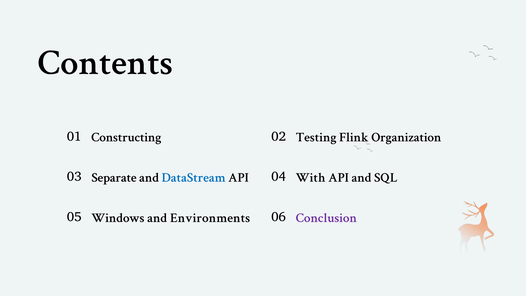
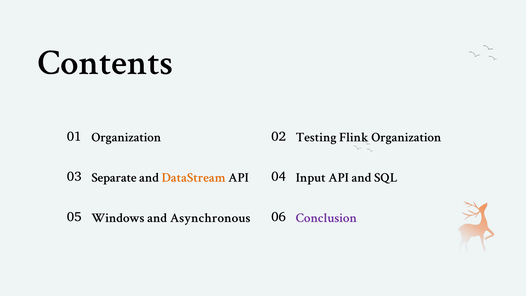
01 Constructing: Constructing -> Organization (126, 137)
DataStream colour: blue -> orange (194, 177)
With: With -> Input (311, 177)
Environments: Environments -> Asynchronous (210, 218)
